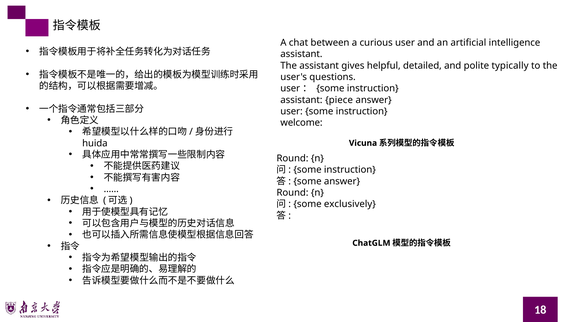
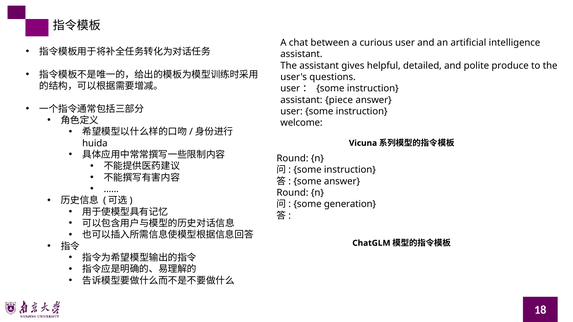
typically: typically -> produce (510, 66)
exclusively: exclusively -> generation (350, 204)
